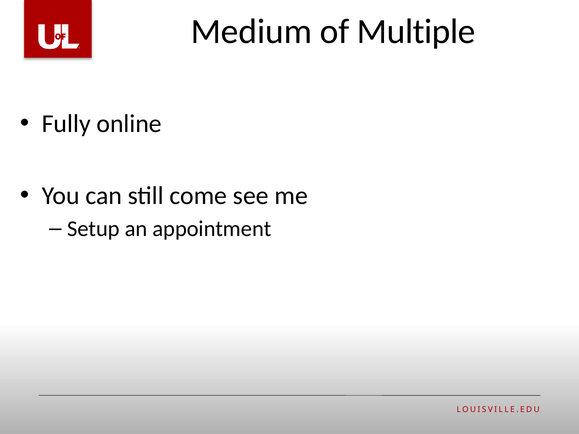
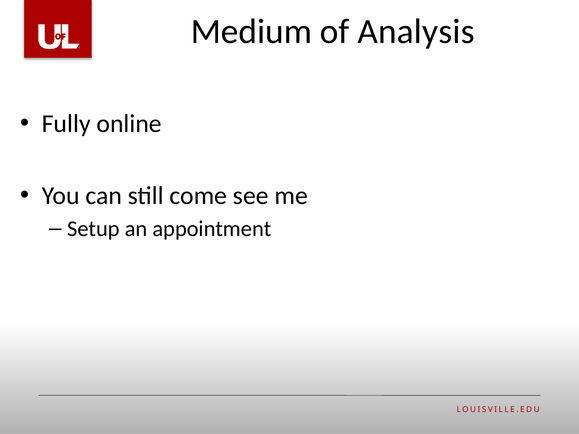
Multiple: Multiple -> Analysis (416, 31)
